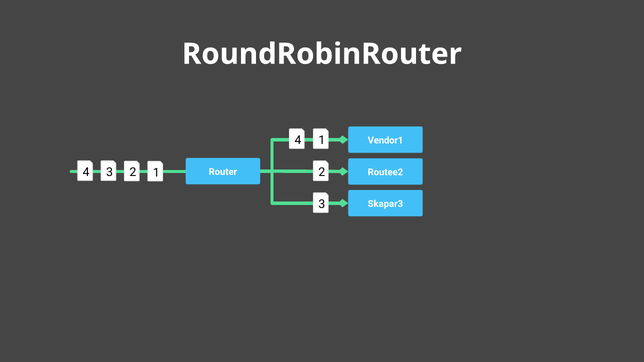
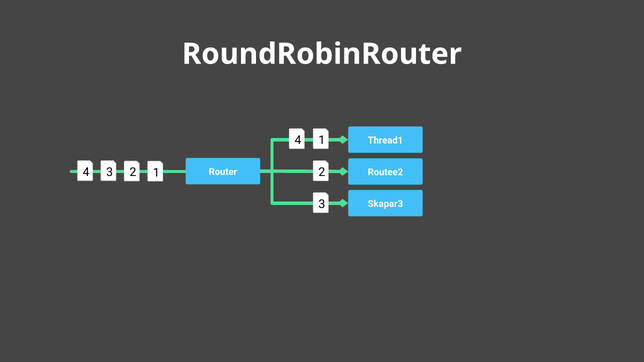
Vendor1: Vendor1 -> Thread1 (385, 140)
